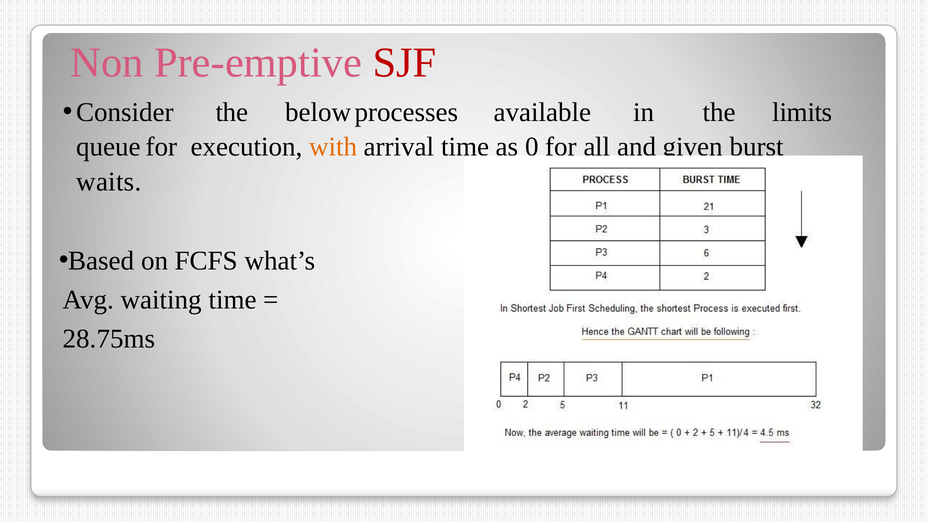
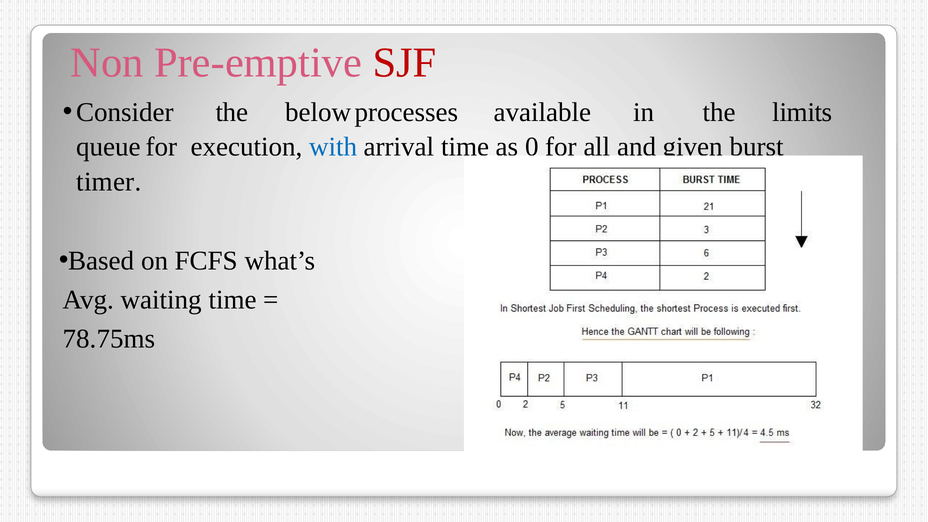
with colour: orange -> blue (333, 147)
waits: waits -> timer (109, 182)
28.75ms: 28.75ms -> 78.75ms (109, 339)
